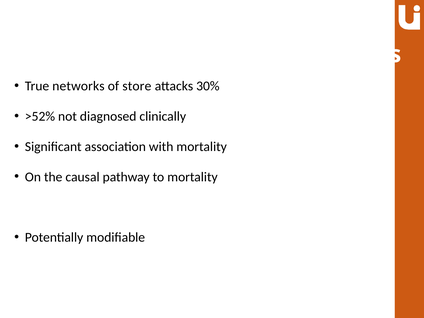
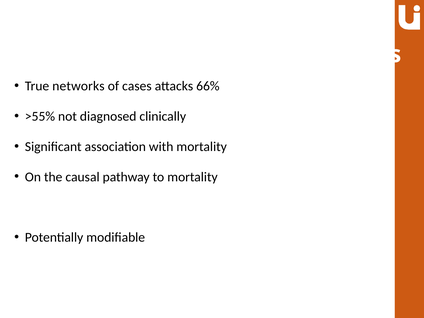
store: store -> cases (137, 86)
30%: 30% -> 66% (208, 86)
>52%: >52% -> >55% (40, 116)
